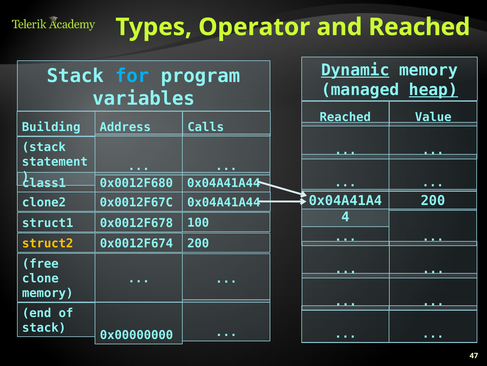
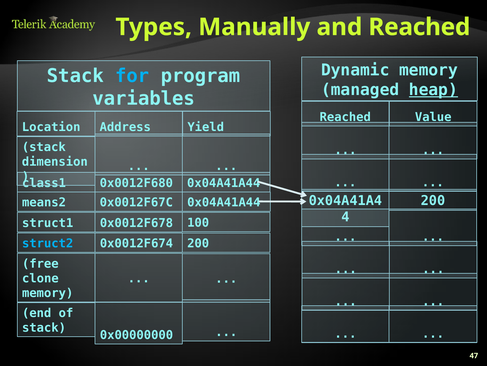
Operator: Operator -> Manually (254, 27)
Dynamic underline: present -> none (355, 70)
Building: Building -> Location (51, 127)
Calls: Calls -> Yield (206, 127)
statement: statement -> dimension (55, 162)
clone2: clone2 -> means2 (44, 202)
struct2 colour: yellow -> light blue (48, 243)
